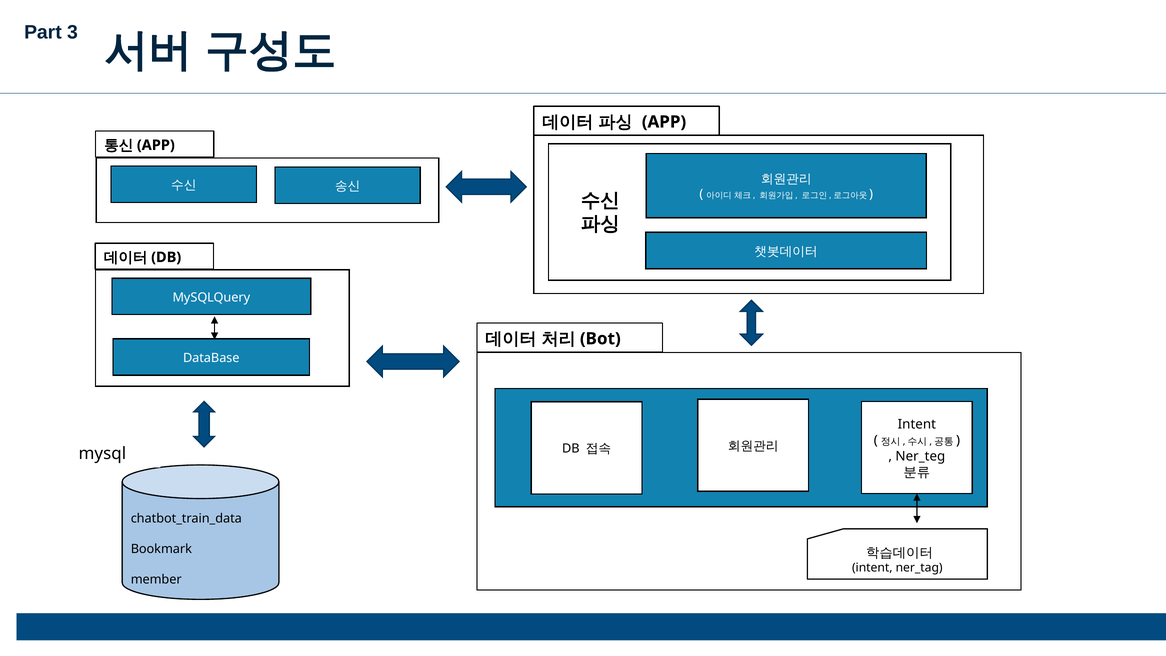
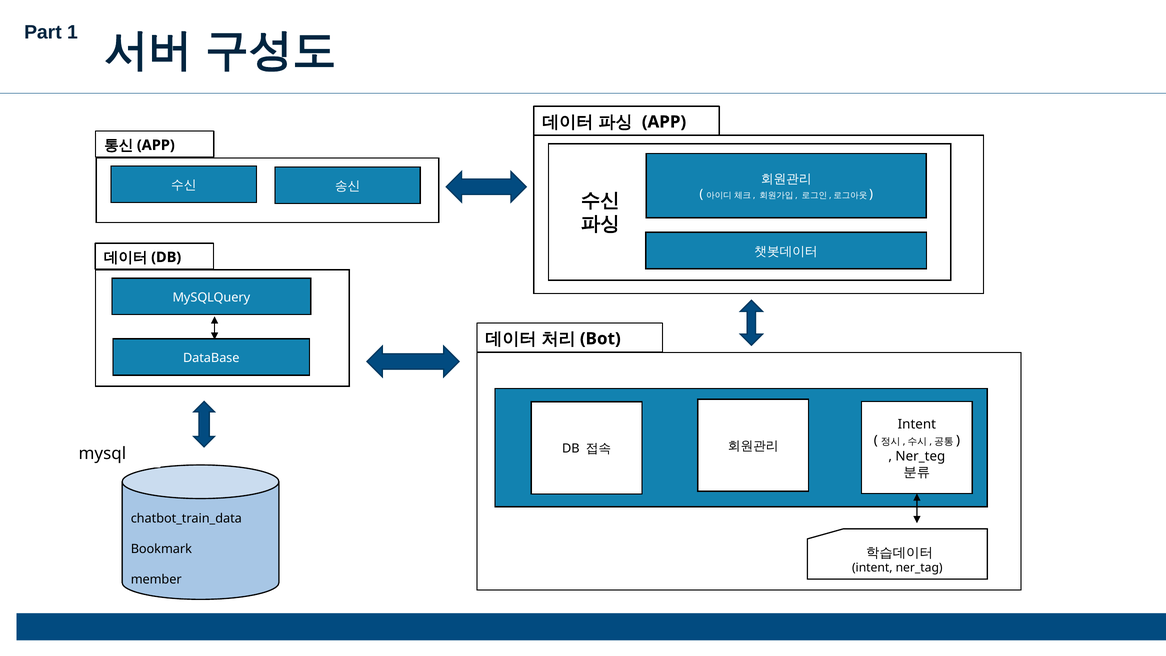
3: 3 -> 1 (72, 33)
